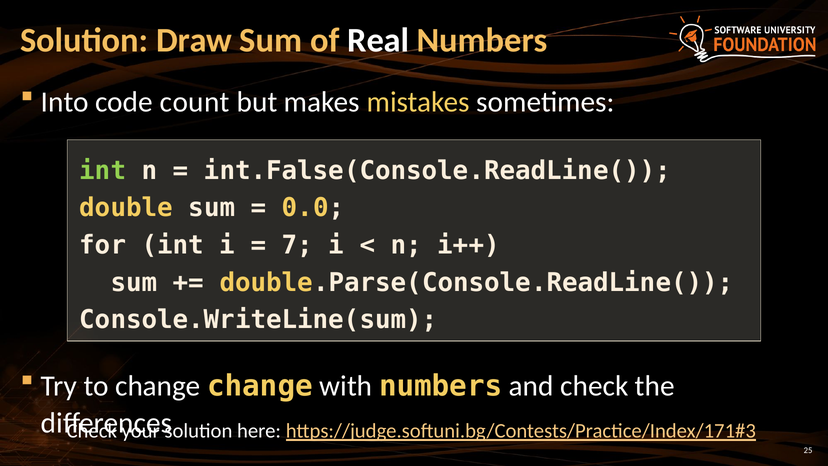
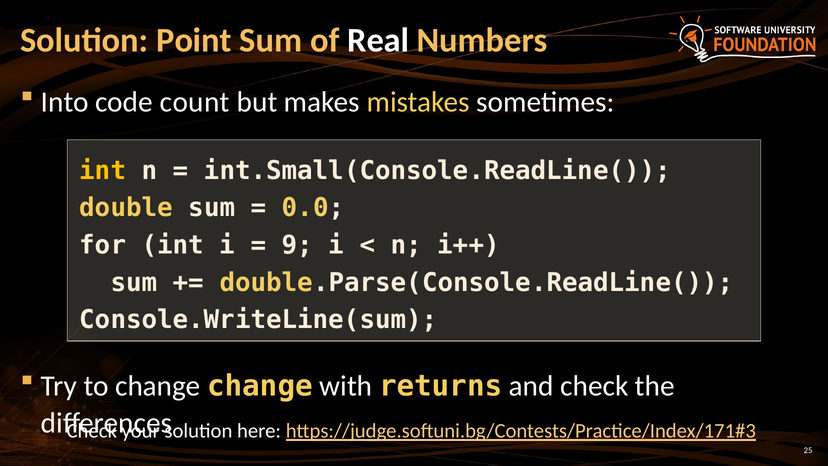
Draw: Draw -> Point (194, 40)
int colour: light green -> yellow (103, 171)
int.False(Console.ReadLine(: int.False(Console.ReadLine( -> int.Small(Console.ReadLine( (437, 171)
7: 7 -> 9 (297, 245)
with numbers: numbers -> returns (441, 386)
